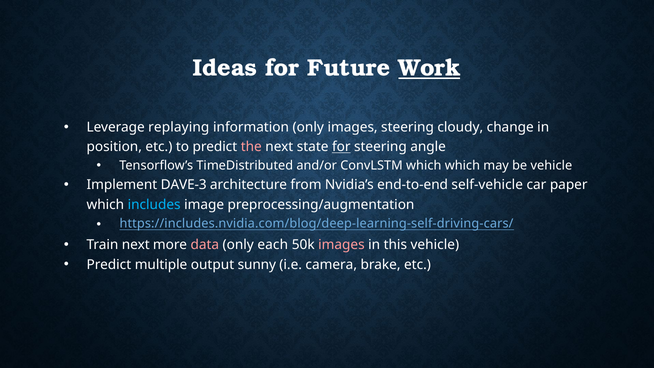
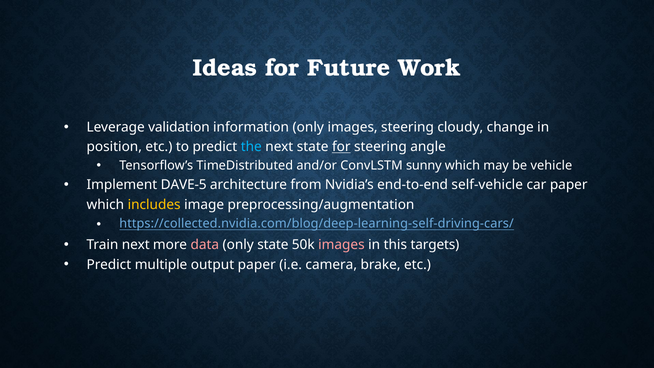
Work underline: present -> none (429, 68)
replaying: replaying -> validation (179, 127)
the colour: pink -> light blue (251, 147)
ConvLSTM which: which -> sunny (424, 166)
DAVE-3: DAVE-3 -> DAVE-5 (184, 185)
includes colour: light blue -> yellow (154, 204)
https://includes.nvidia.com/blog/deep-learning-self-driving-cars/: https://includes.nvidia.com/blog/deep-learning-self-driving-cars/ -> https://collected.nvidia.com/blog/deep-learning-self-driving-cars/ (317, 224)
only each: each -> state (273, 245)
this vehicle: vehicle -> targets (435, 245)
output sunny: sunny -> paper (257, 264)
